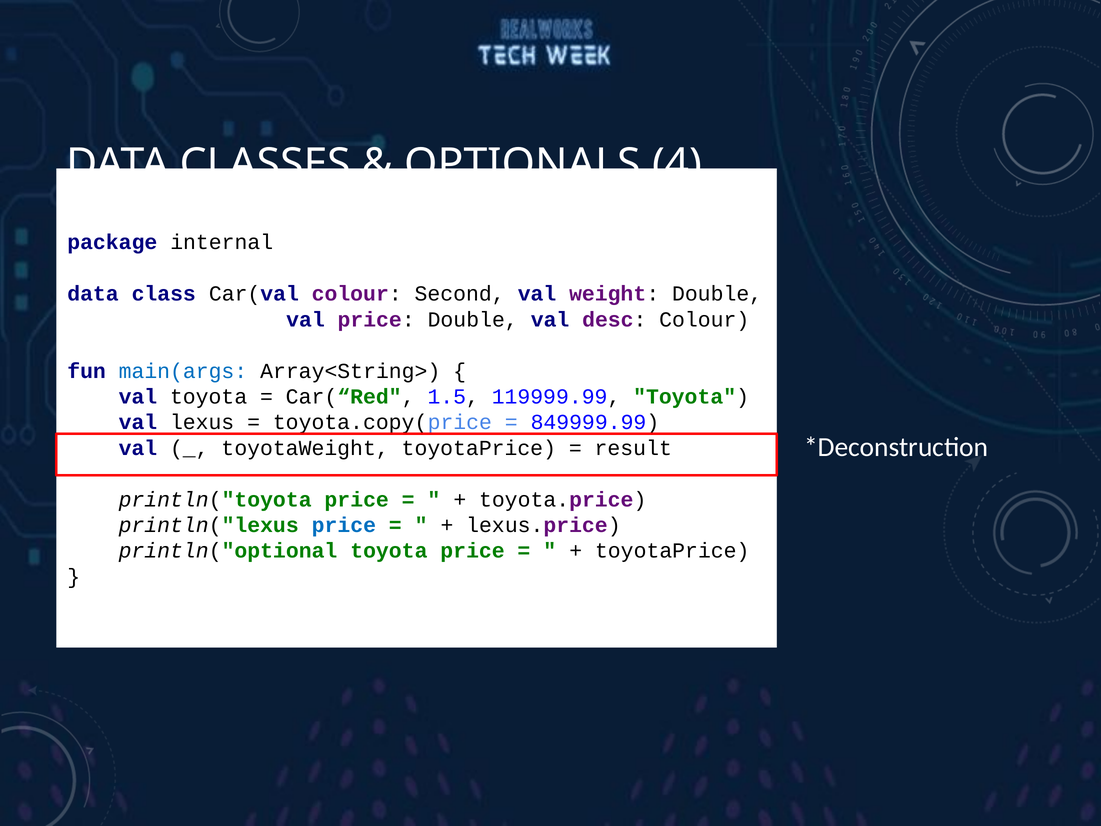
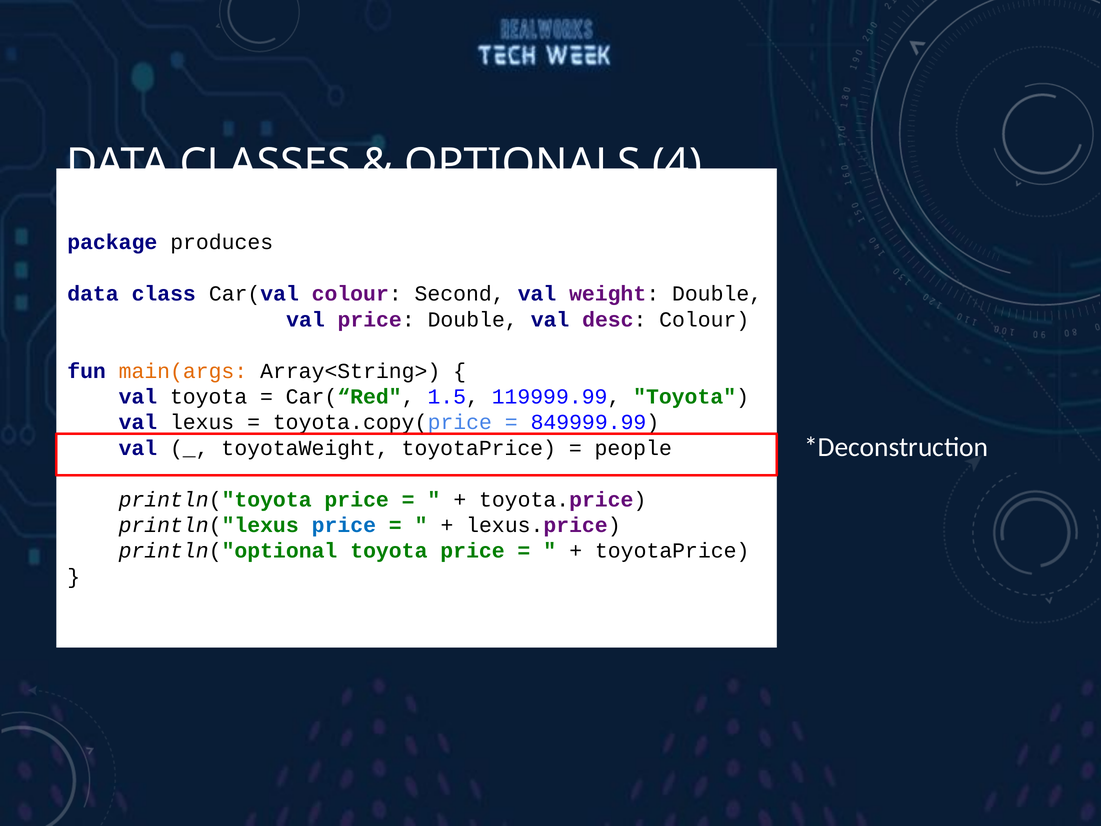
internal: internal -> produces (222, 242)
main(args colour: blue -> orange (183, 371)
result: result -> people (633, 448)
